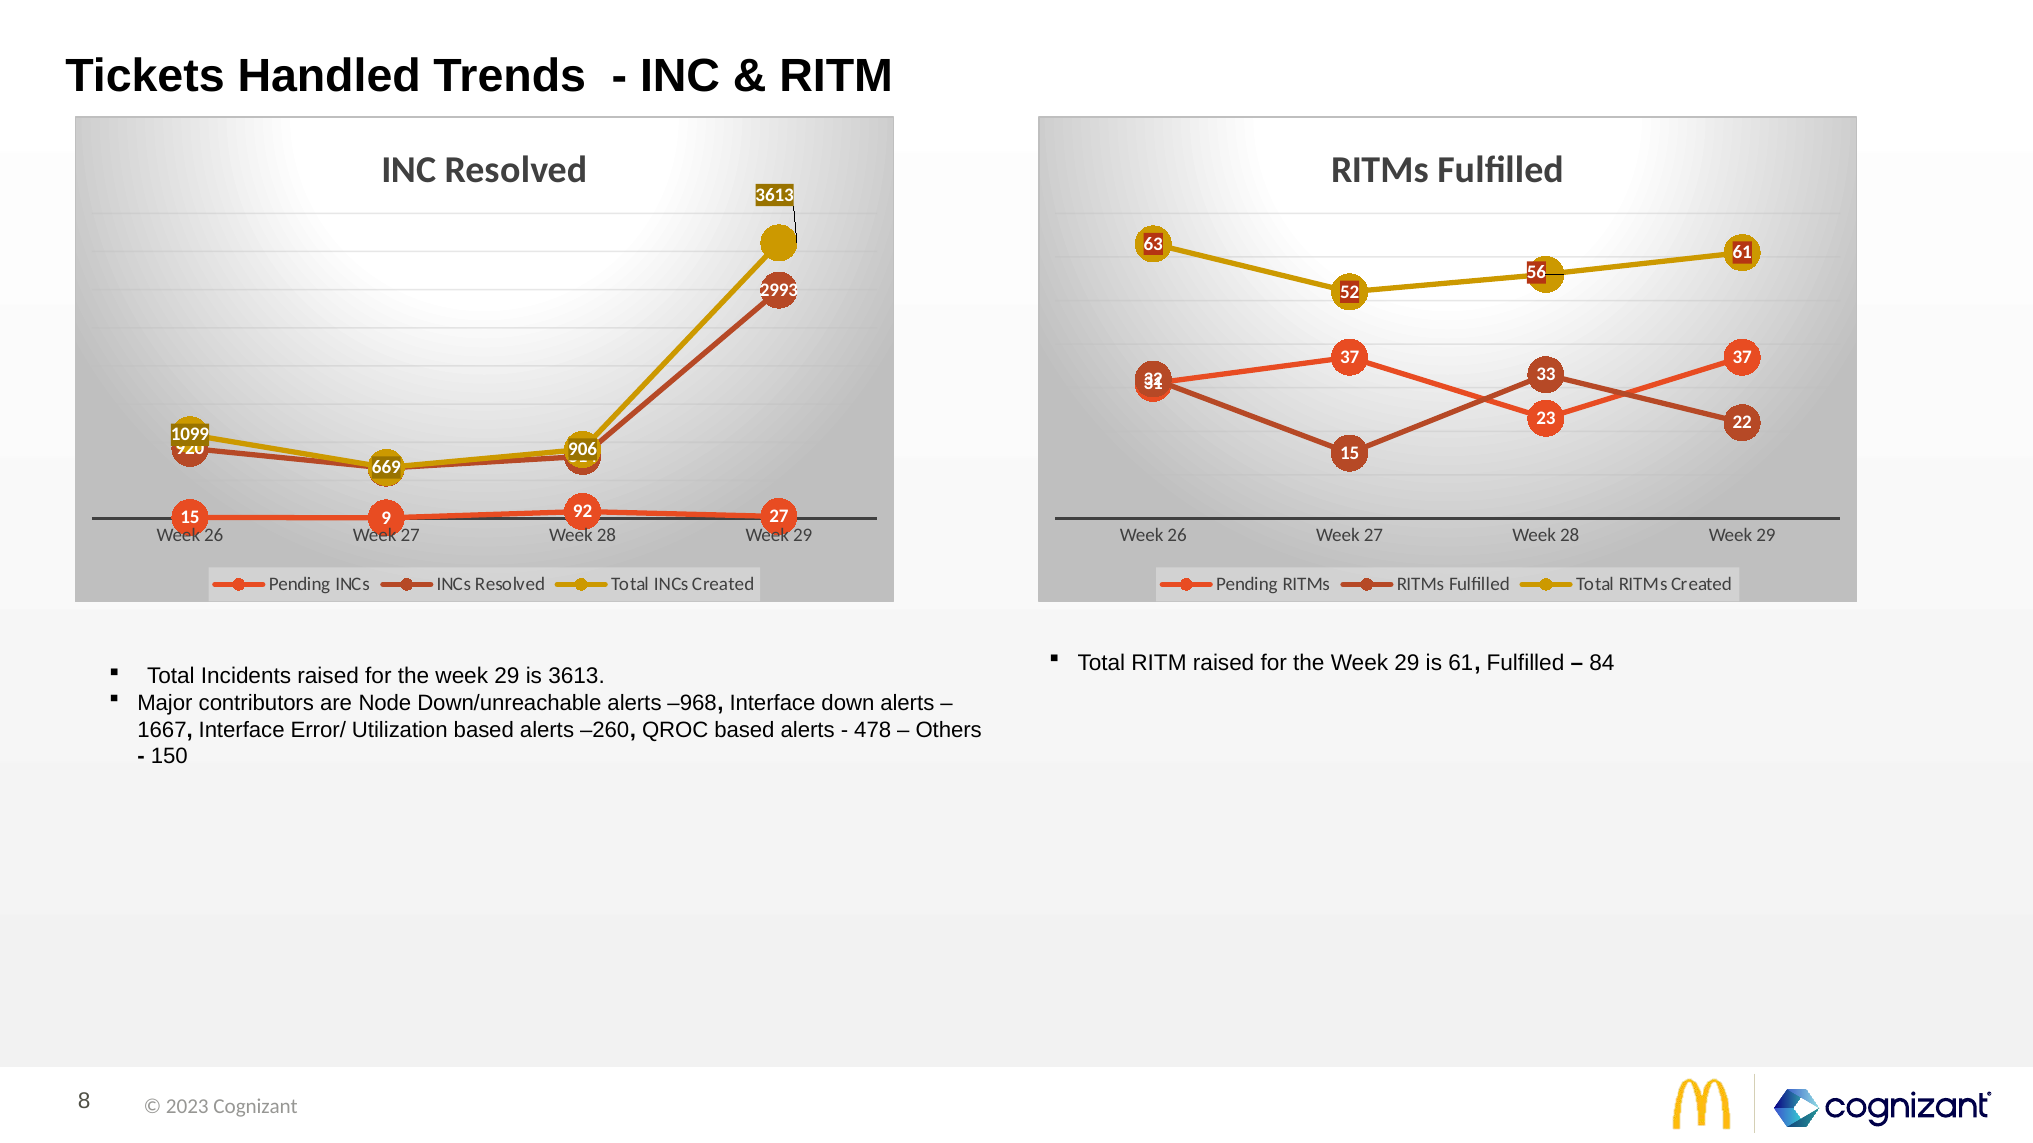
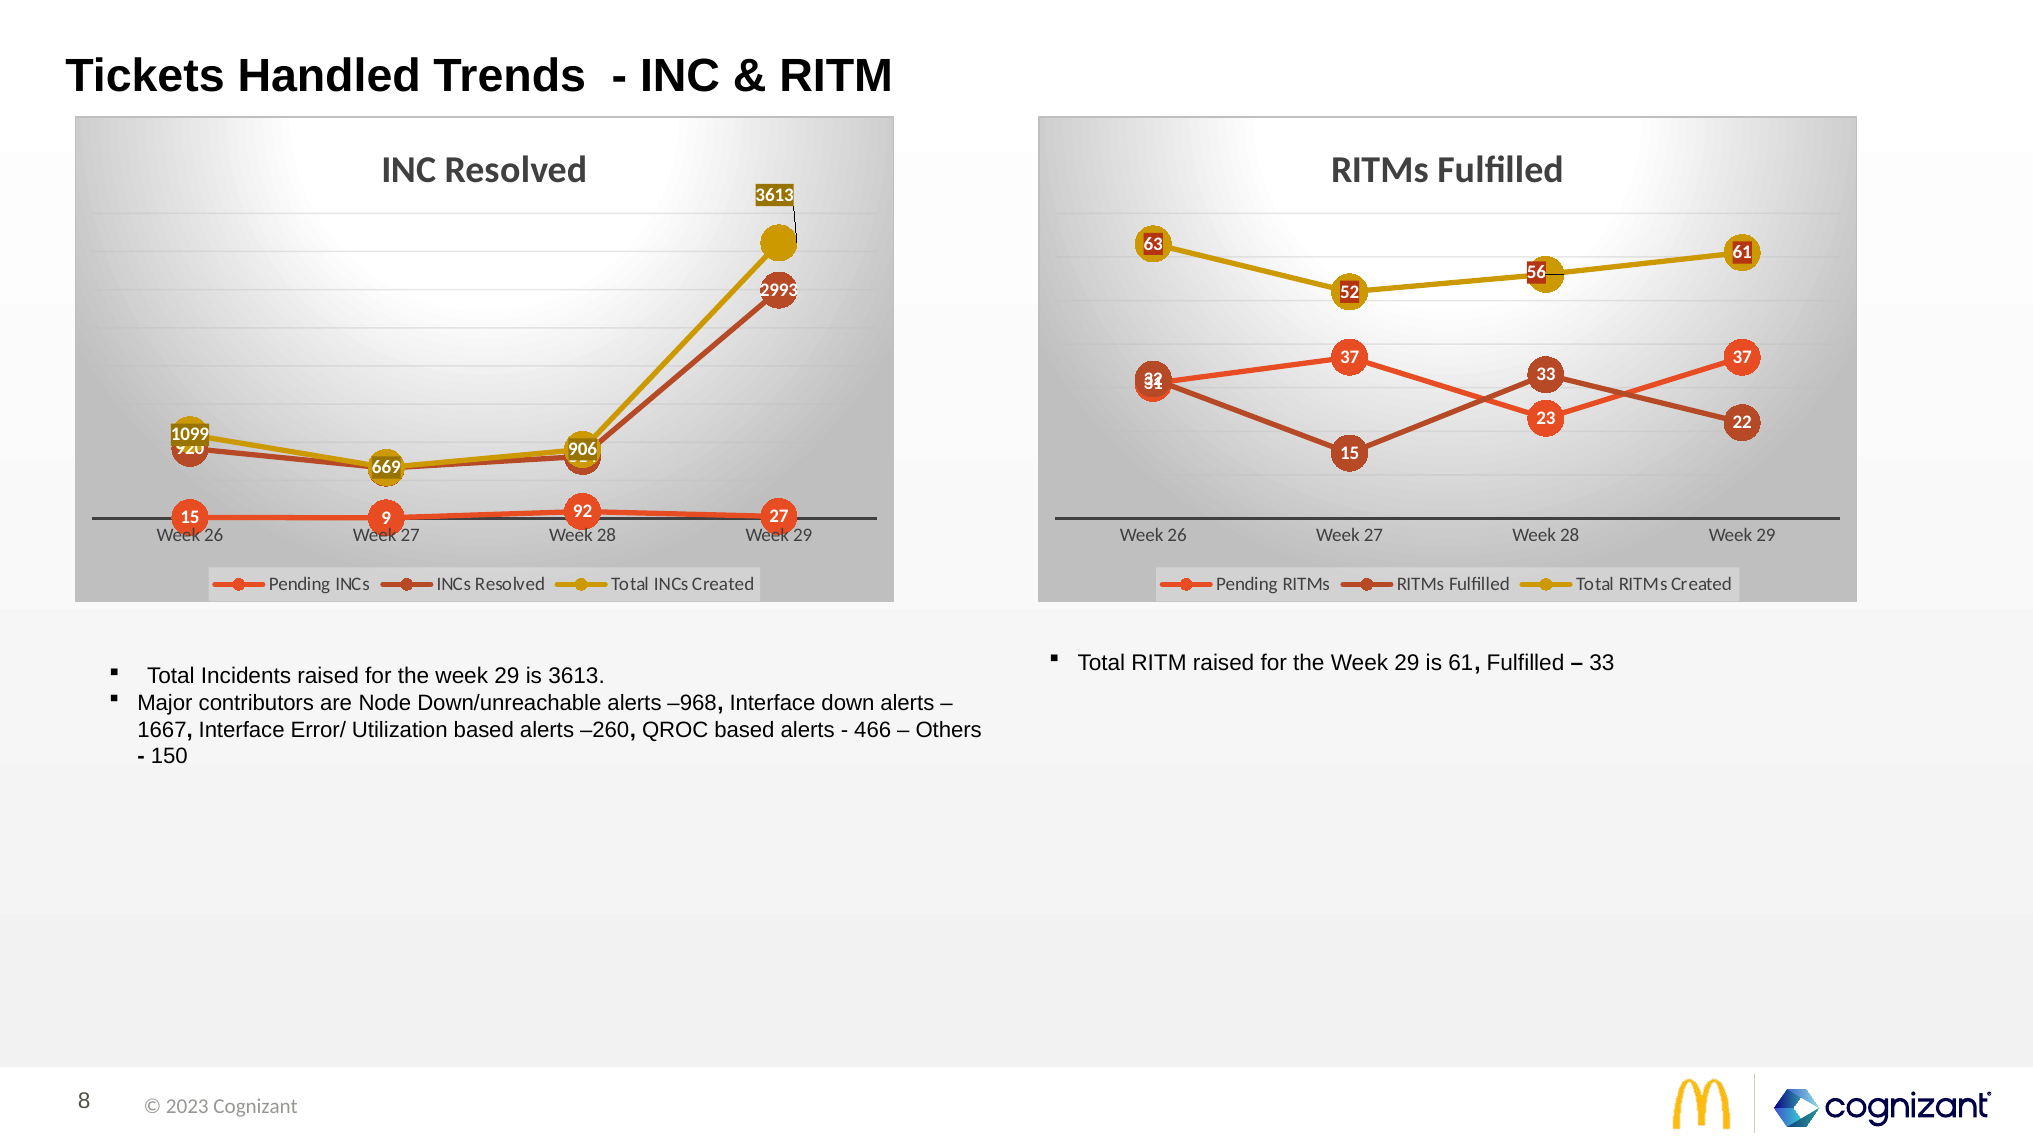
84: 84 -> 33 (1602, 663)
478: 478 -> 466 (873, 730)
